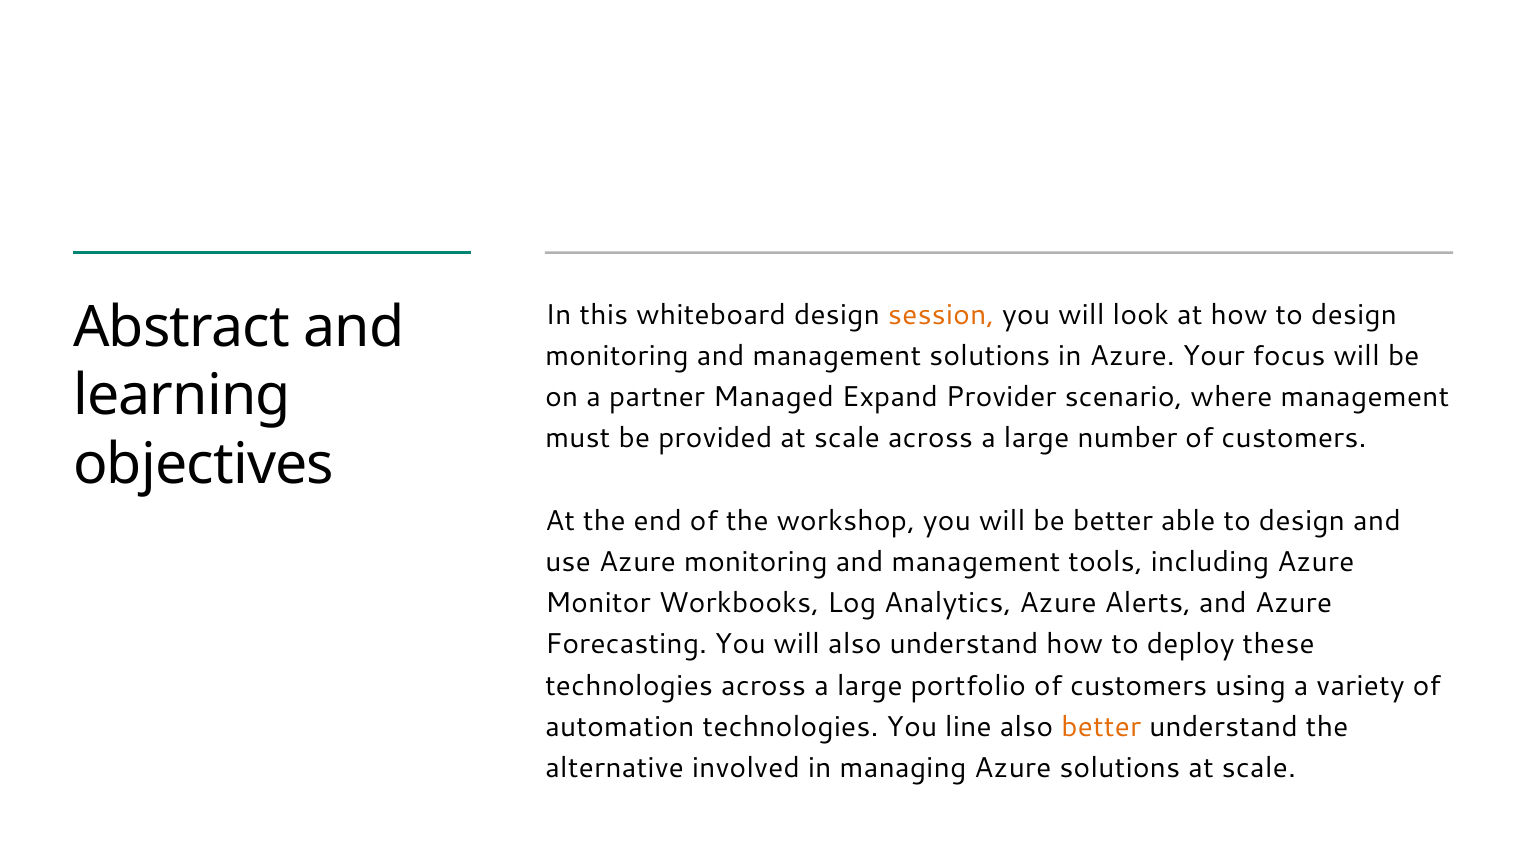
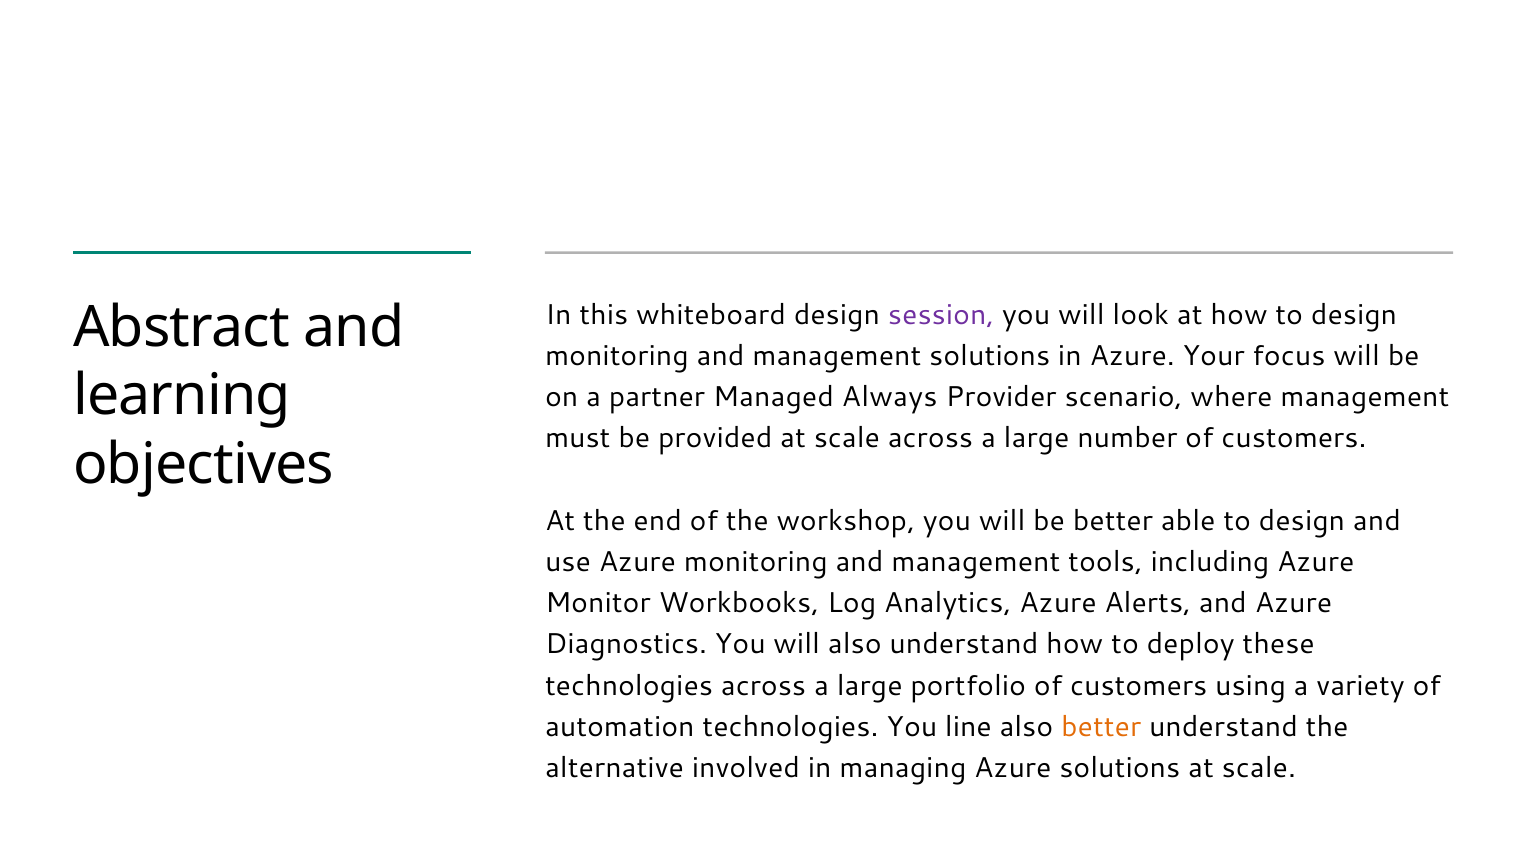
session colour: orange -> purple (941, 315)
Expand: Expand -> Always (890, 397)
Forecasting: Forecasting -> Diagnostics (626, 645)
